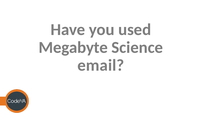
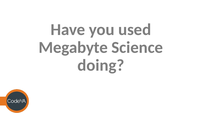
email: email -> doing (101, 66)
